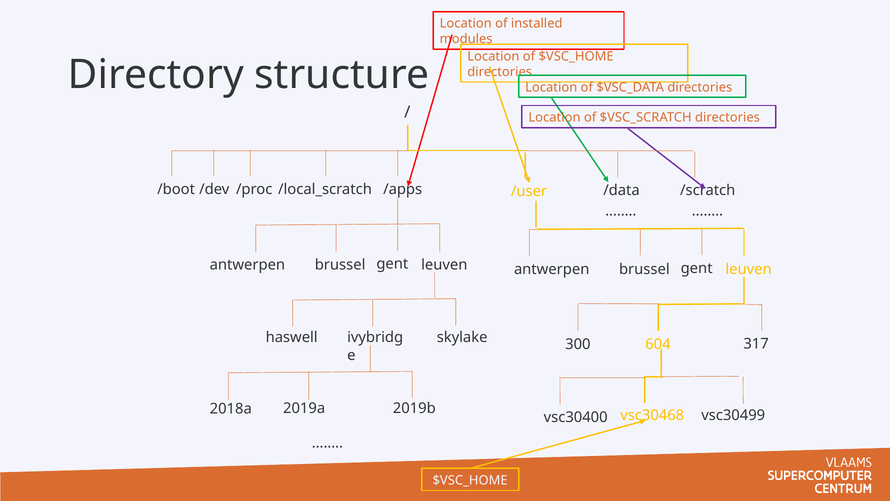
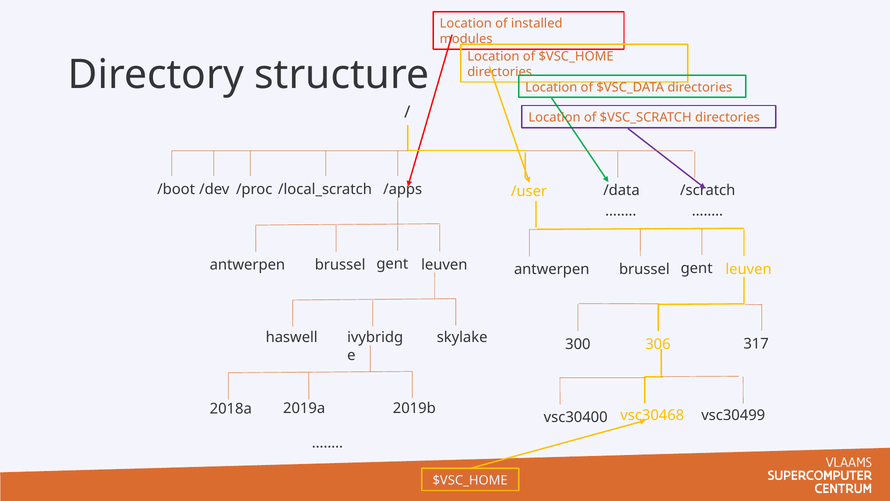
604: 604 -> 306 (658, 344)
